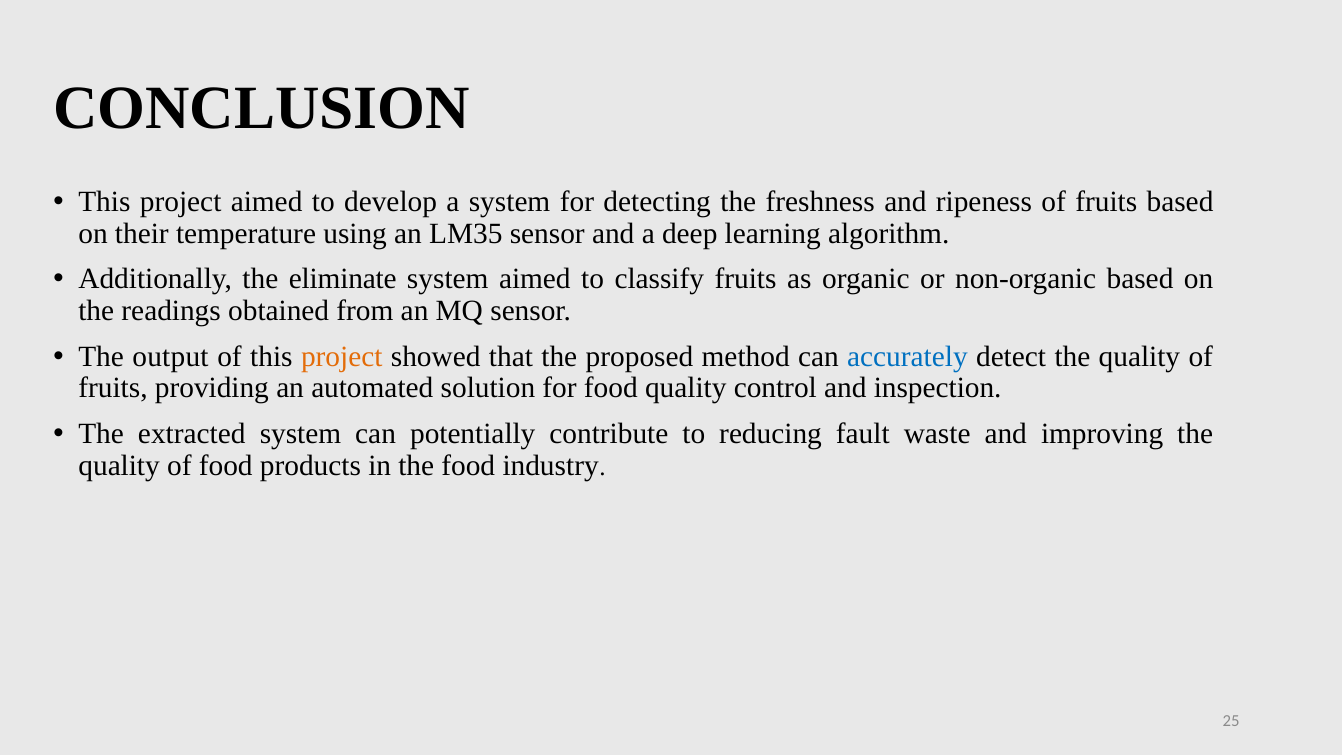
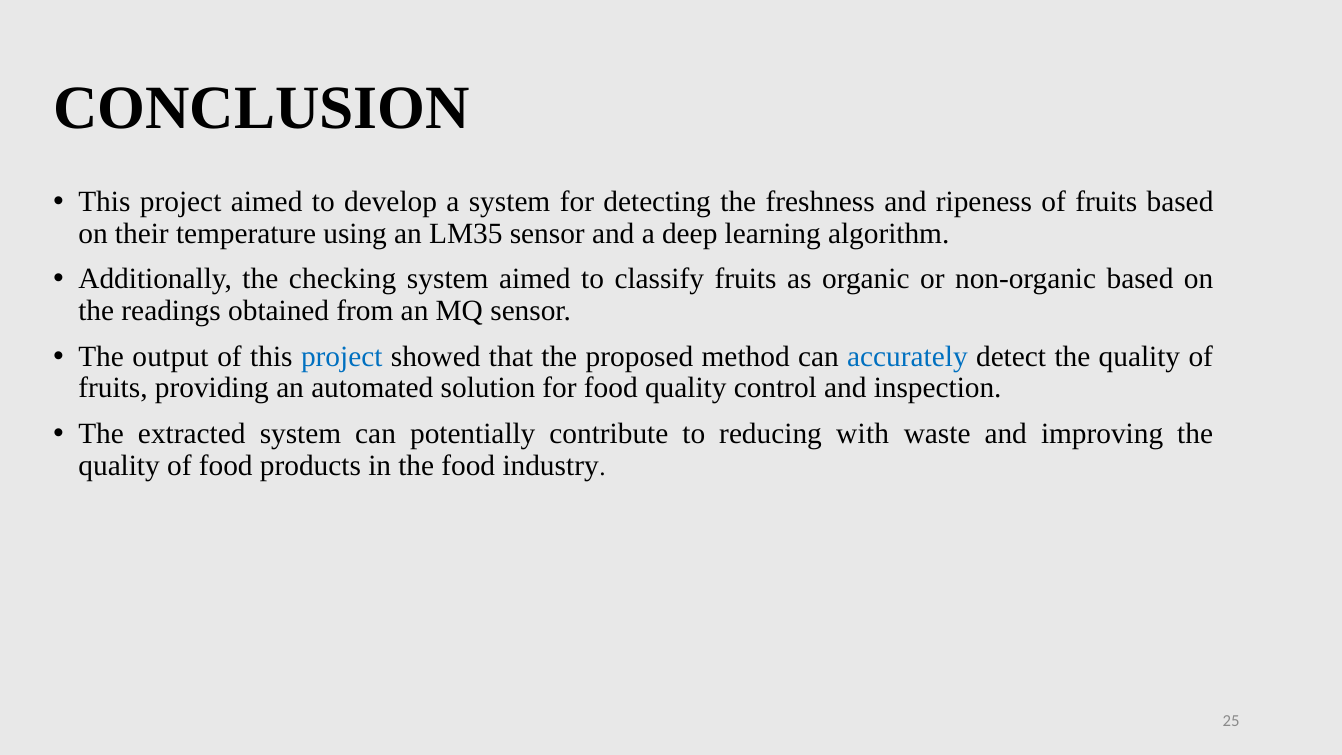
eliminate: eliminate -> checking (343, 279)
project colour: orange -> blue (342, 357)
fault: fault -> with (863, 434)
